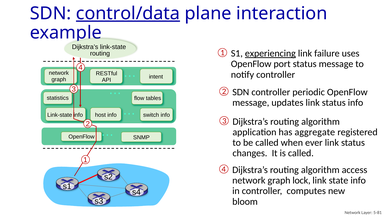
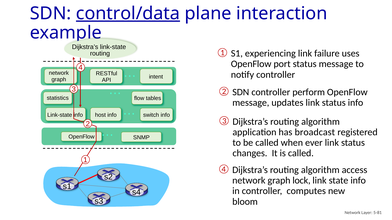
experiencing underline: present -> none (270, 54)
periodic: periodic -> perform (309, 92)
aggregate: aggregate -> broadcast (315, 132)
